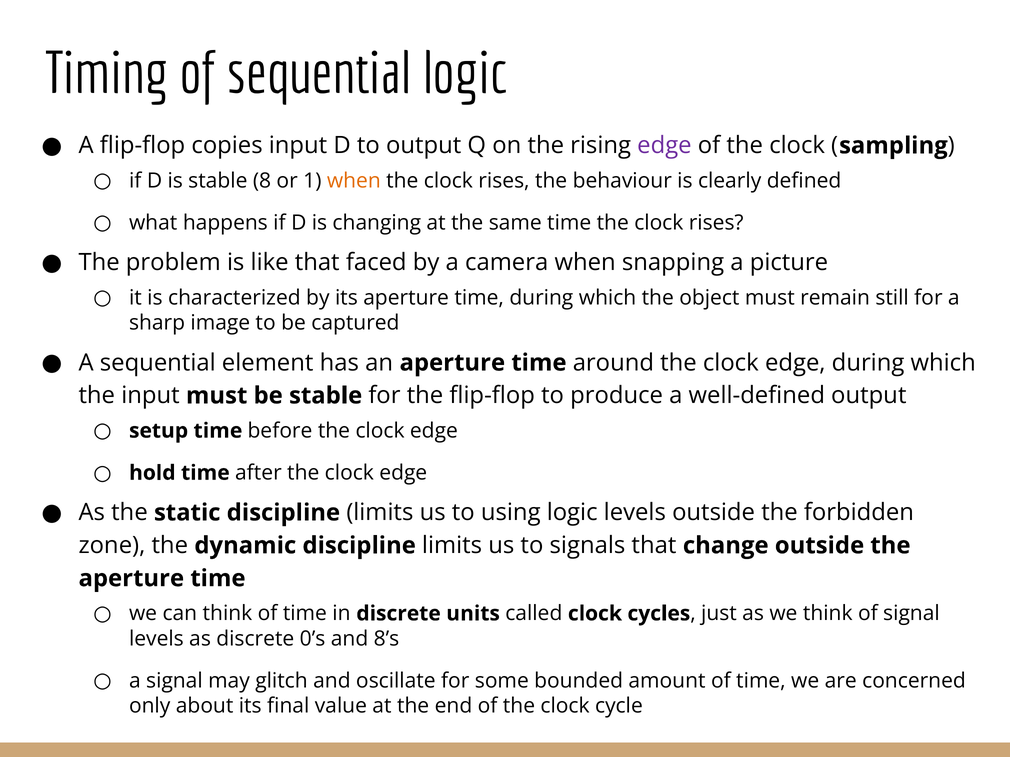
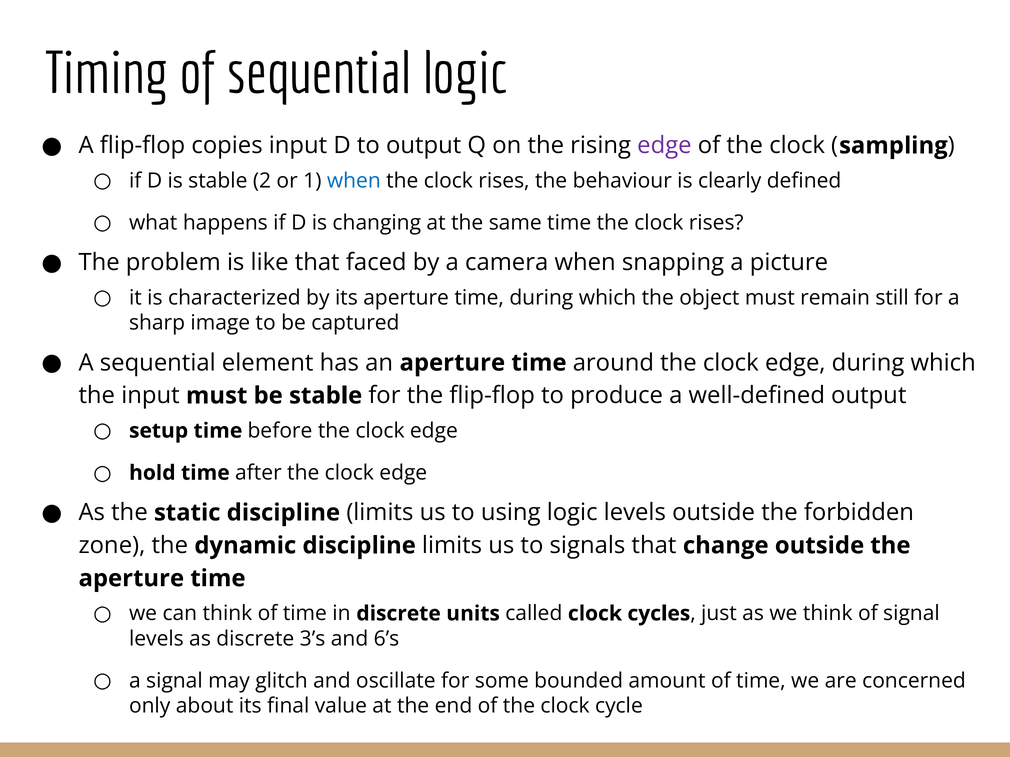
8: 8 -> 2 (262, 181)
when colour: orange -> blue (354, 181)
0’s: 0’s -> 3’s (313, 639)
8’s: 8’s -> 6’s (387, 639)
